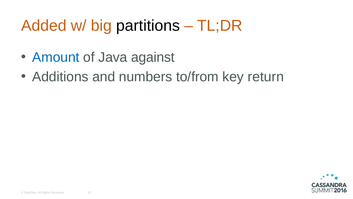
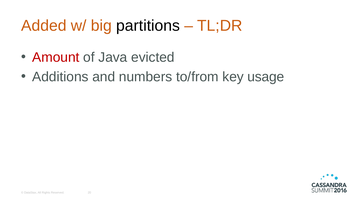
Amount colour: blue -> red (56, 57)
against: against -> evicted (153, 57)
return: return -> usage (266, 77)
